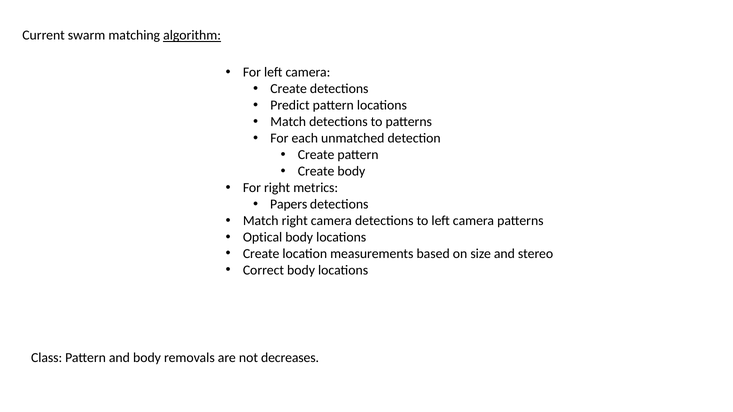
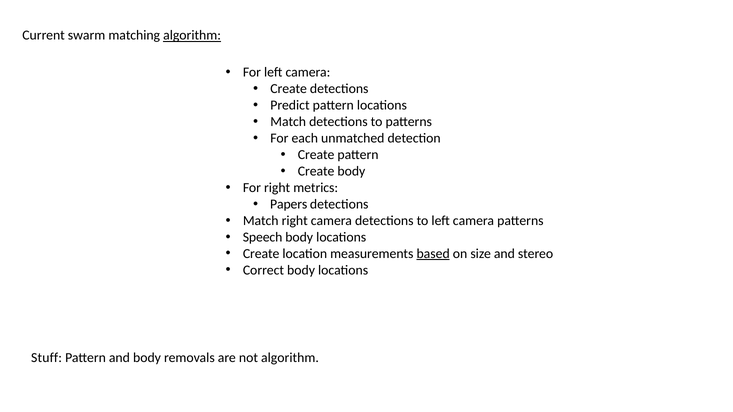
Optical: Optical -> Speech (263, 237)
based underline: none -> present (433, 254)
Class: Class -> Stuff (47, 358)
not decreases: decreases -> algorithm (290, 358)
